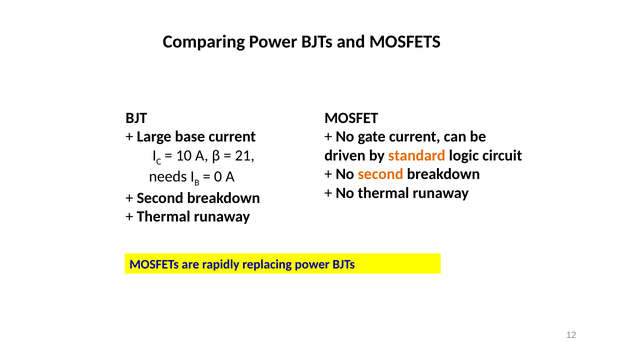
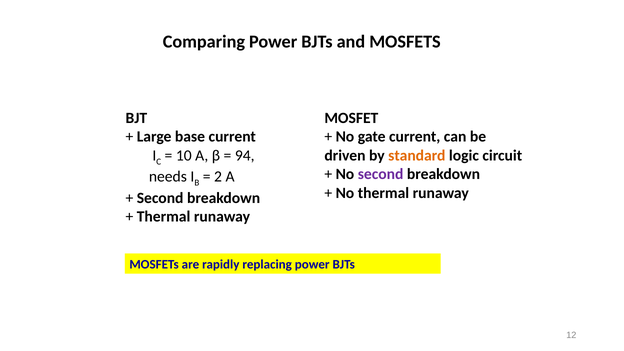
21: 21 -> 94 (245, 155)
second colour: orange -> purple (381, 174)
0: 0 -> 2 (218, 177)
